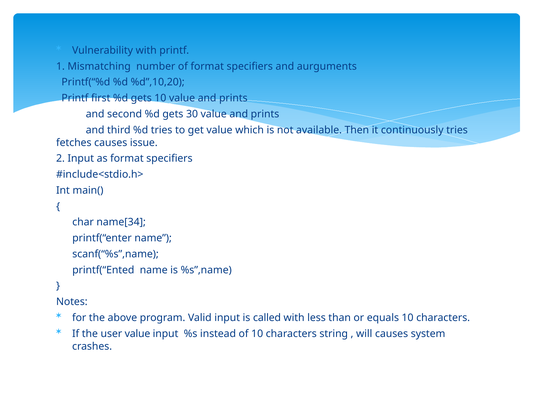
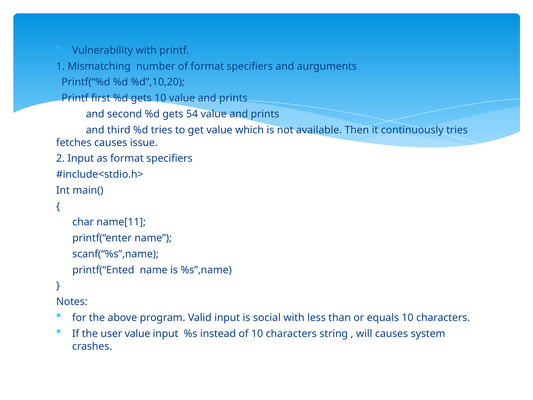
30: 30 -> 54 (192, 114)
name[34: name[34 -> name[11 (121, 222)
called: called -> social (267, 318)
